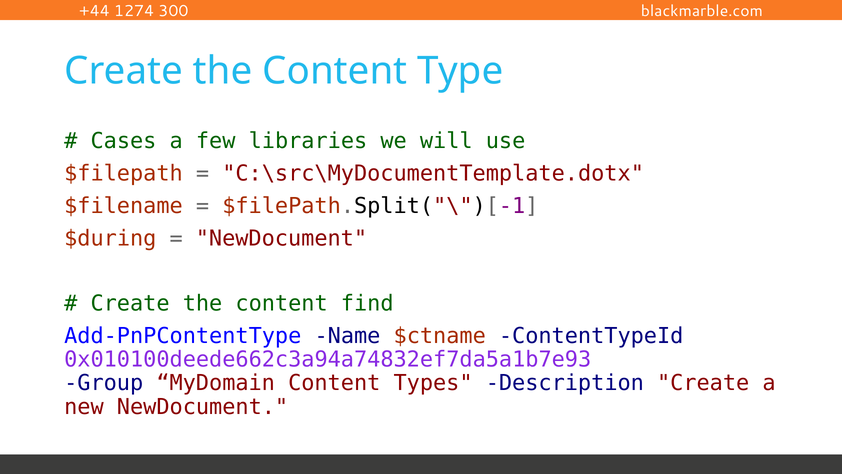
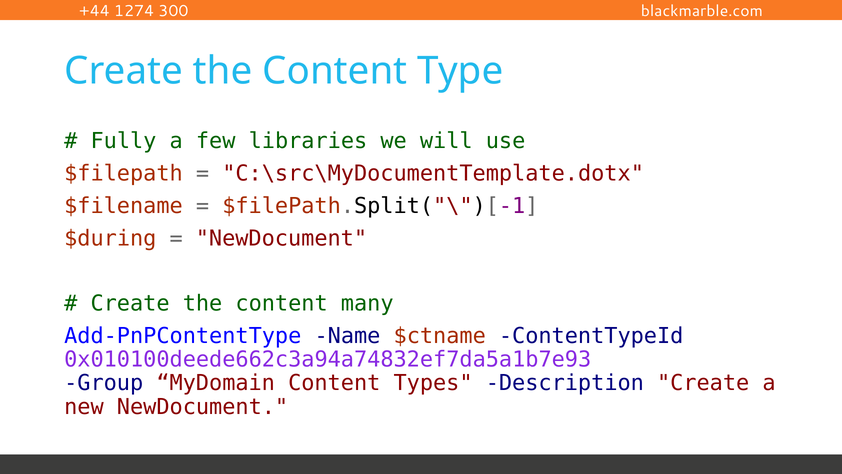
Cases: Cases -> Fully (123, 141)
find: find -> many (367, 303)
